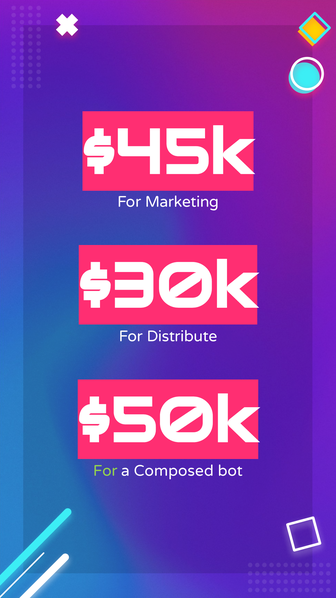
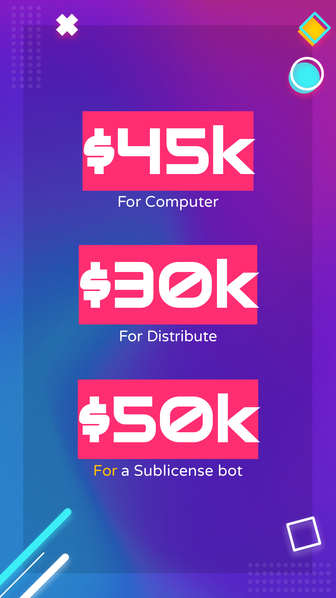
Marketing: Marketing -> Computer (182, 202)
For colour: light green -> yellow (105, 470)
Composed: Composed -> Sublicense (174, 470)
